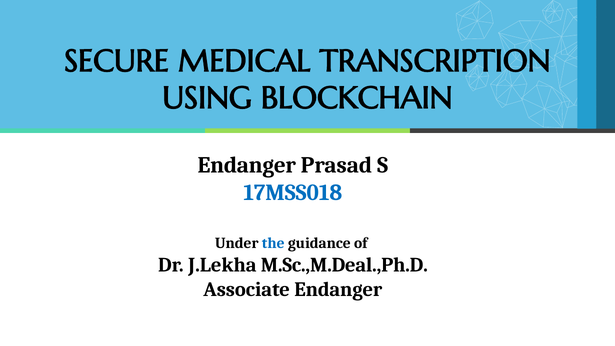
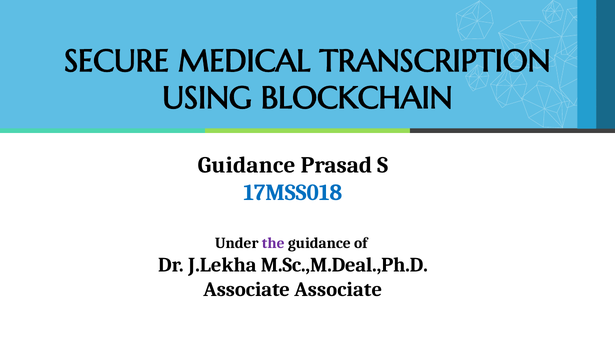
Endanger: Endanger -> Guidance (247, 165)
the colour: blue -> purple (273, 243)
Associate Endanger: Endanger -> Associate (338, 289)
